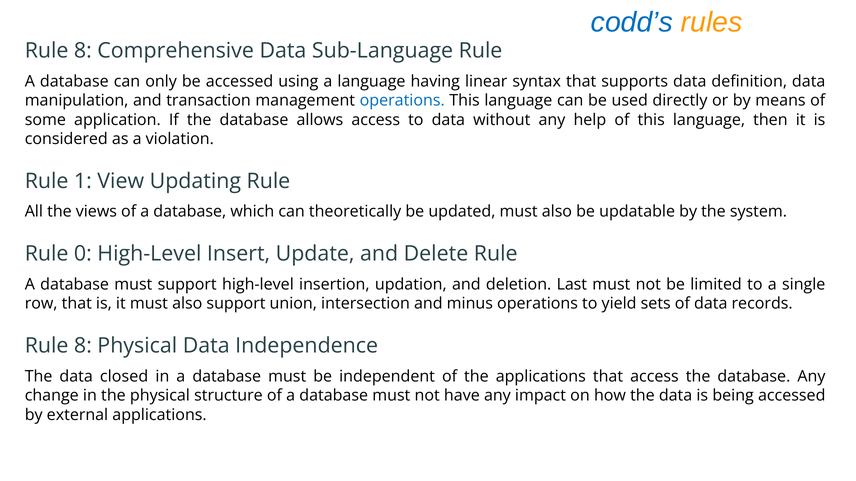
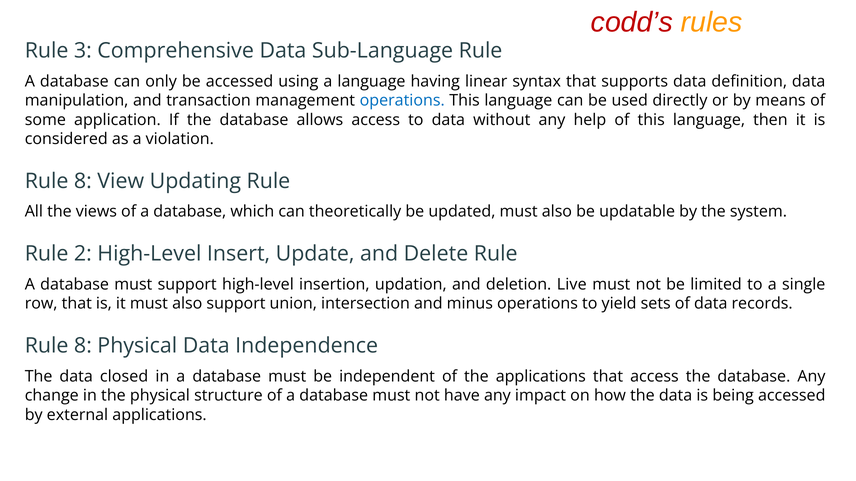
codd’s colour: blue -> red (632, 22)
8: 8 -> 3 (83, 51)
1: 1 -> 8 (83, 181)
0: 0 -> 2 (83, 254)
Last: Last -> Live (572, 285)
